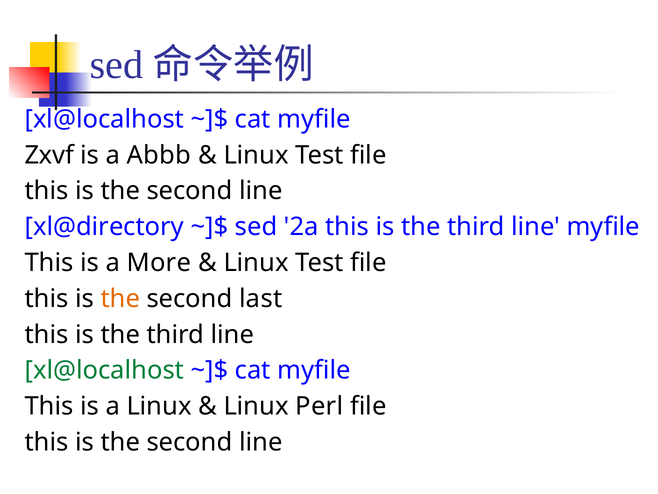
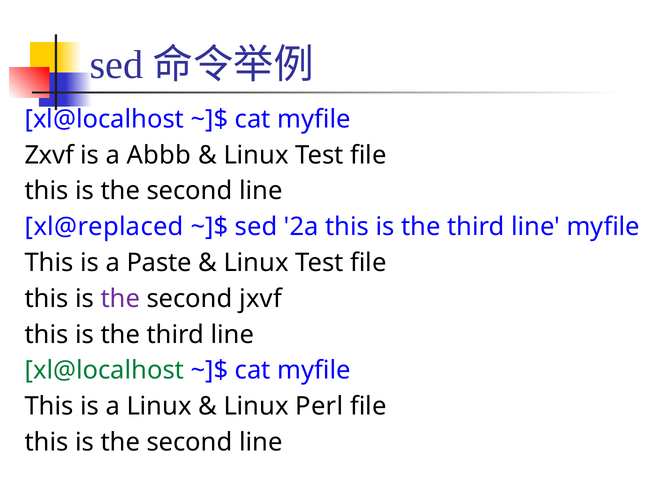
xl@directory: xl@directory -> xl@replaced (104, 227)
More: More -> Paste (159, 263)
the colour: orange -> purple (120, 298)
last: last -> jxvf (261, 298)
